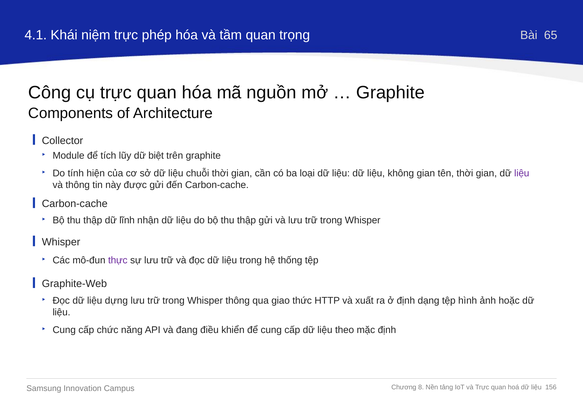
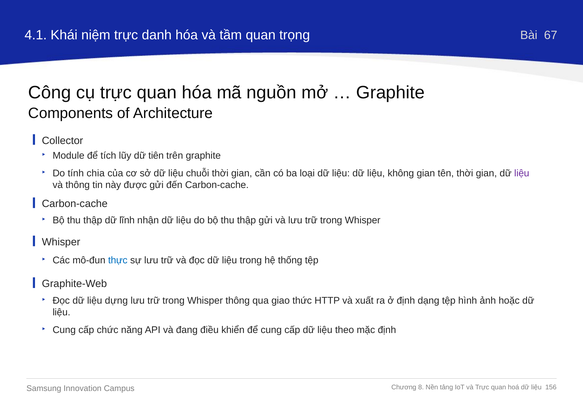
phép: phép -> danh (157, 35)
65: 65 -> 67 (551, 35)
biệt: biệt -> tiên (156, 156)
hiện: hiện -> chia (96, 173)
thực colour: purple -> blue (118, 260)
